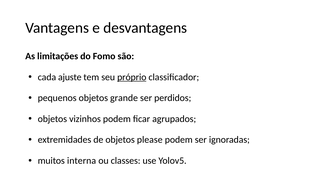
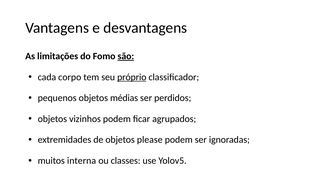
são underline: none -> present (126, 56)
ajuste: ajuste -> corpo (70, 77)
grande: grande -> médias (124, 98)
